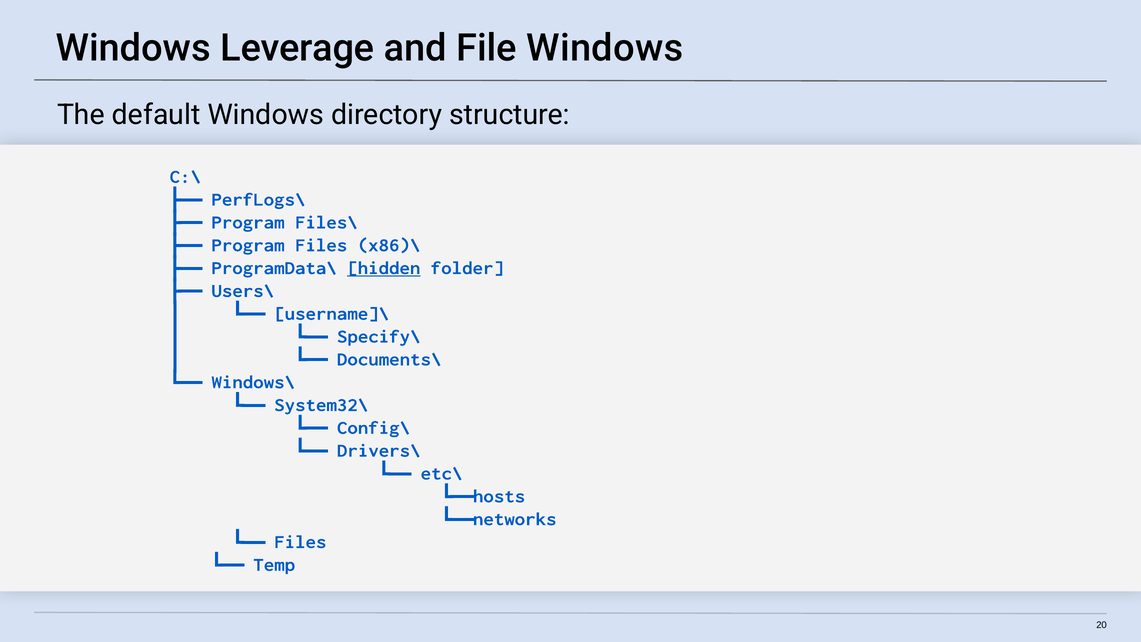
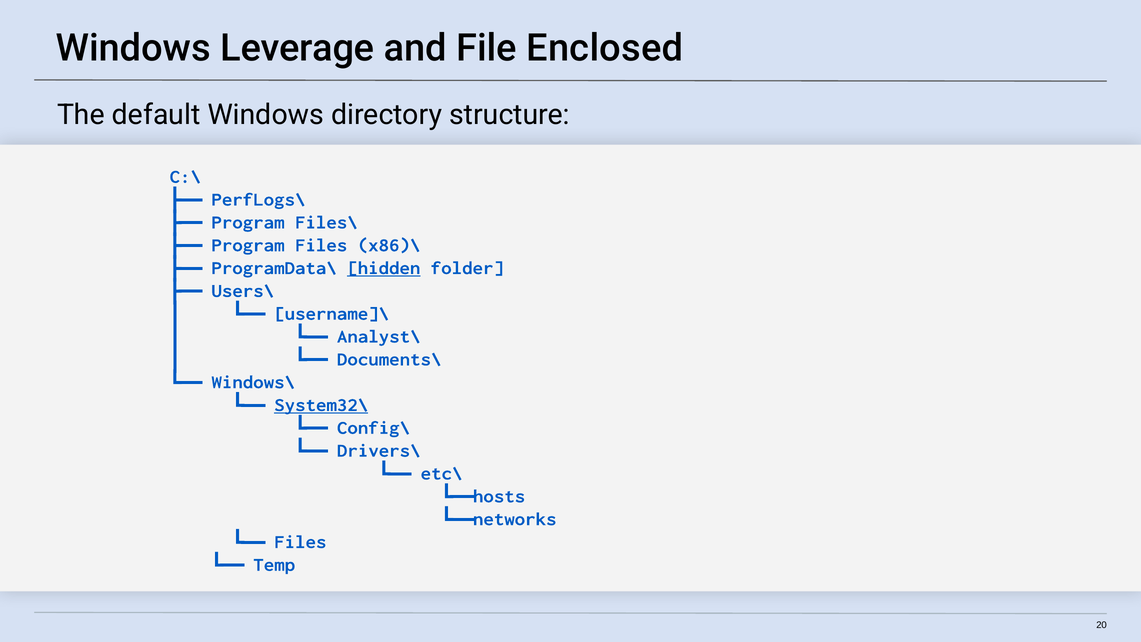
File Windows: Windows -> Enclosed (605, 48)
Specify\: Specify\ -> Analyst\ (379, 336)
System32\ underline: none -> present (321, 405)
